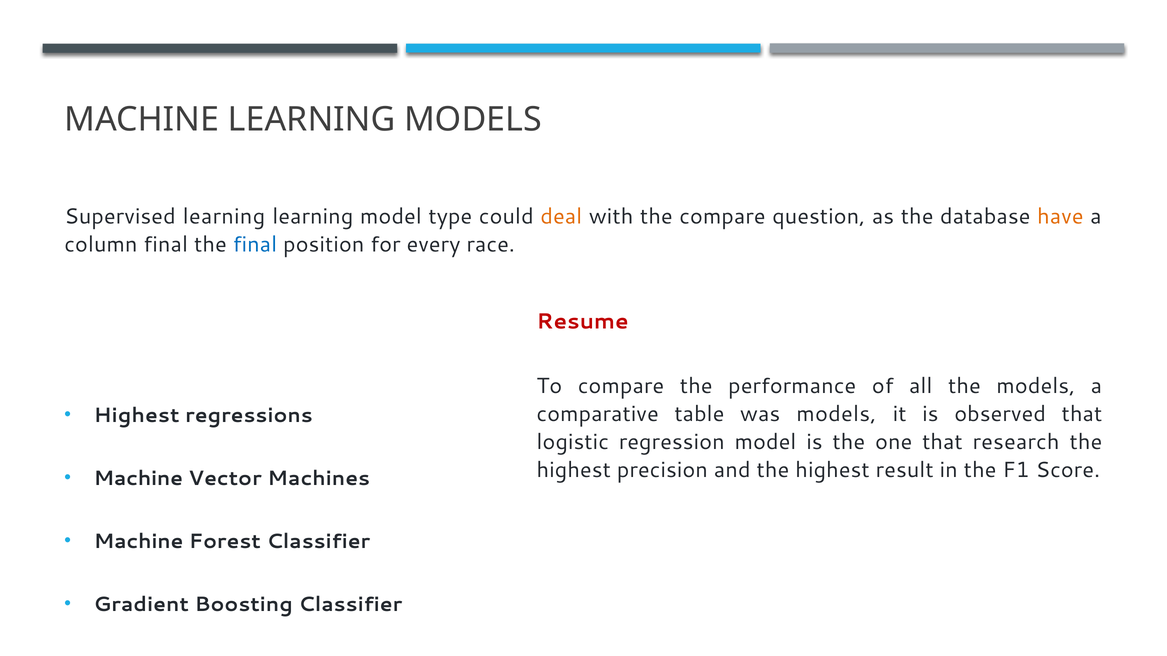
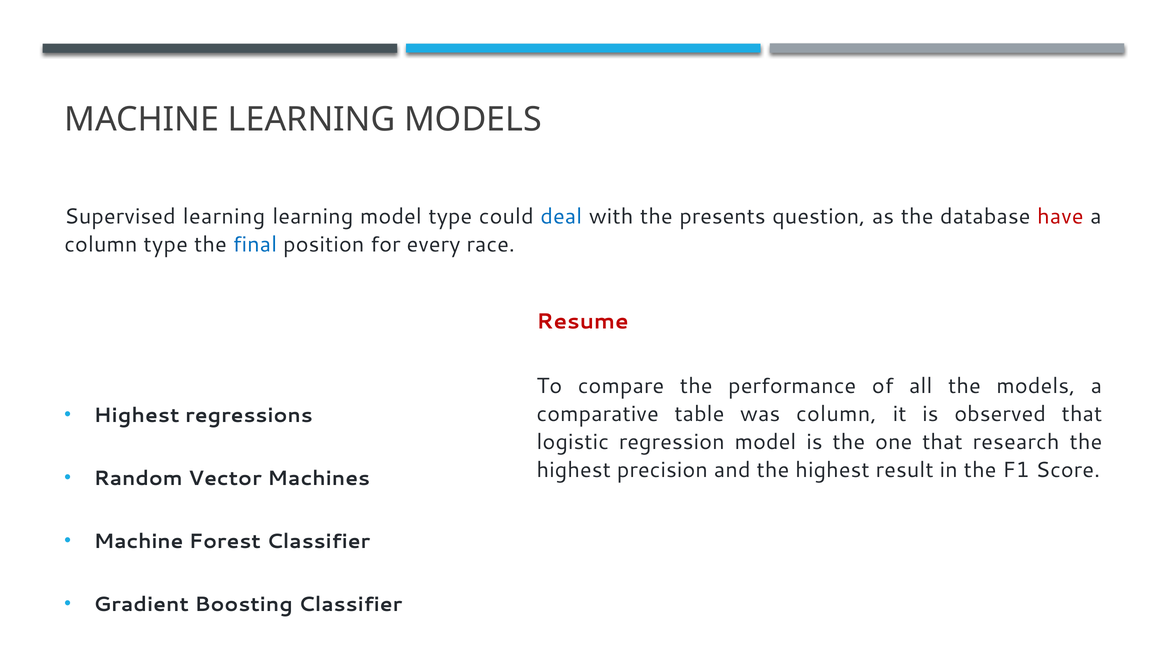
deal colour: orange -> blue (561, 217)
the compare: compare -> presents (722, 217)
have colour: orange -> red (1060, 217)
column final: final -> type (166, 245)
was models: models -> column (836, 414)
Machine: Machine -> Random (138, 479)
